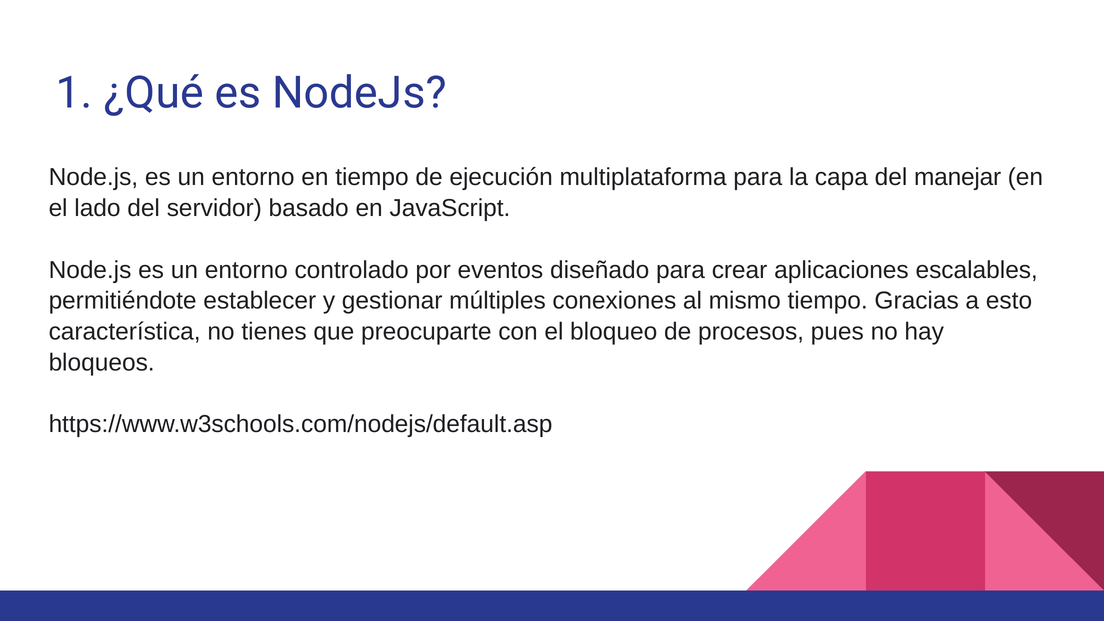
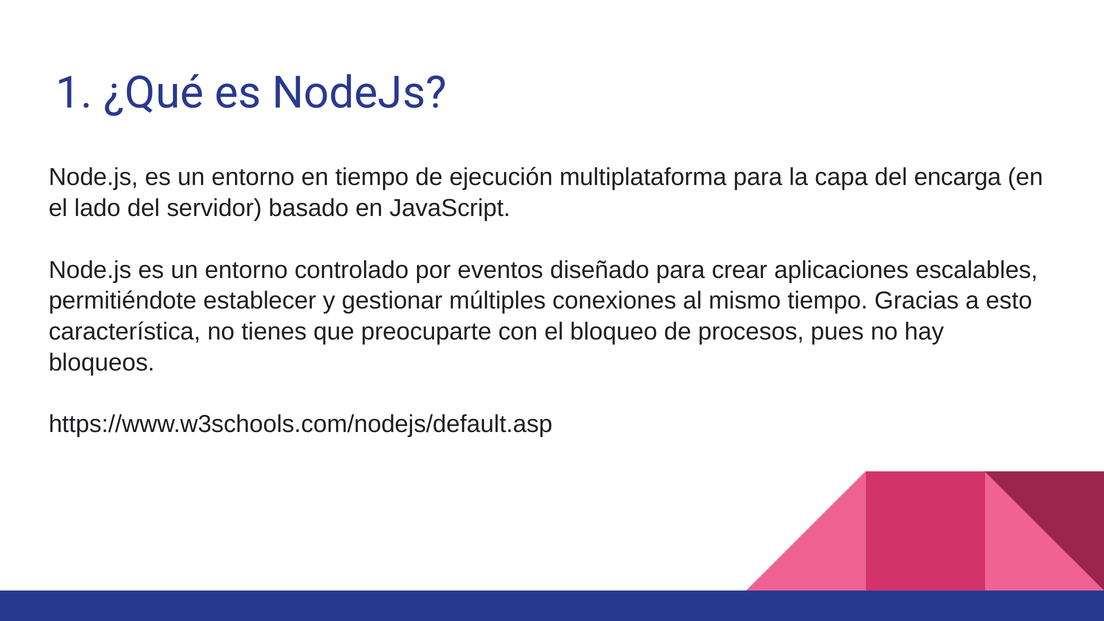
manejar: manejar -> encarga (958, 177)
